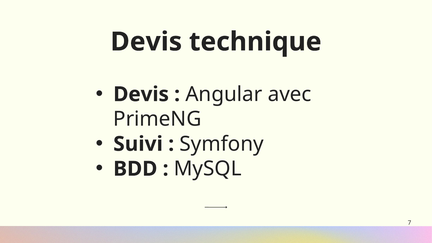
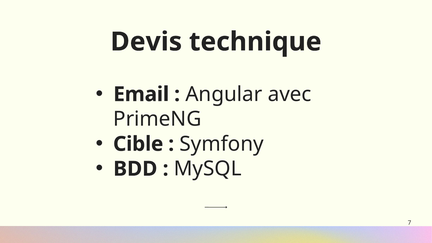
Devis: Devis -> Email (141, 94)
Suivi: Suivi -> Cible (138, 144)
